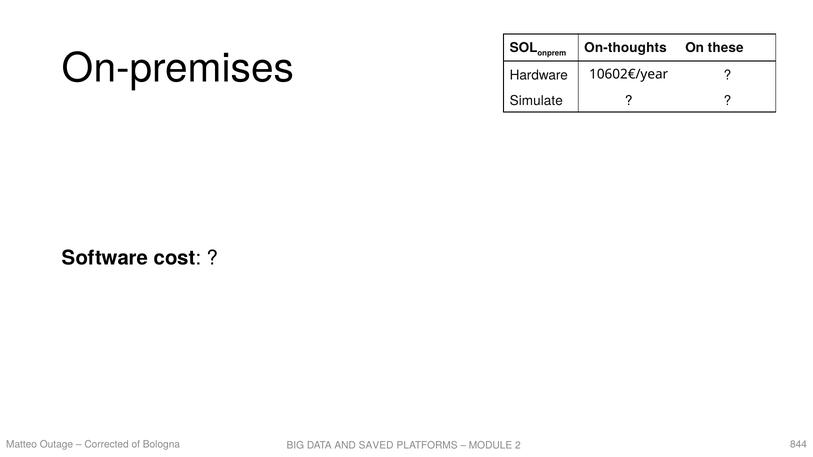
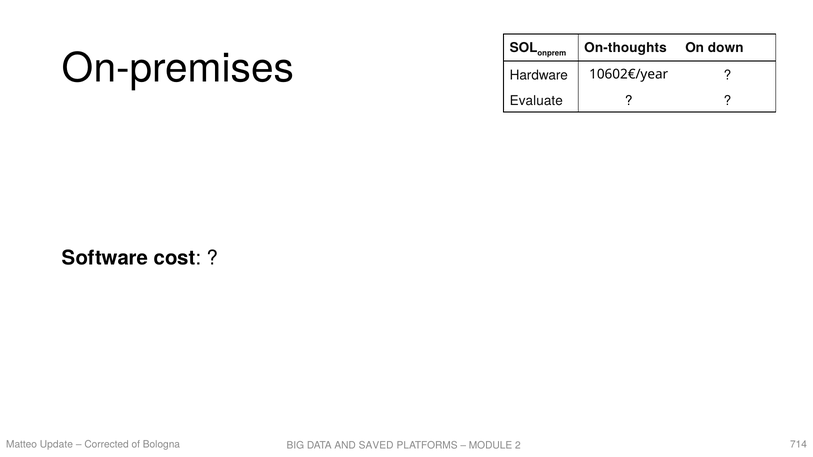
these: these -> down (726, 48)
Simulate: Simulate -> Evaluate (536, 101)
Outage: Outage -> Update (56, 445)
844: 844 -> 714 (798, 445)
